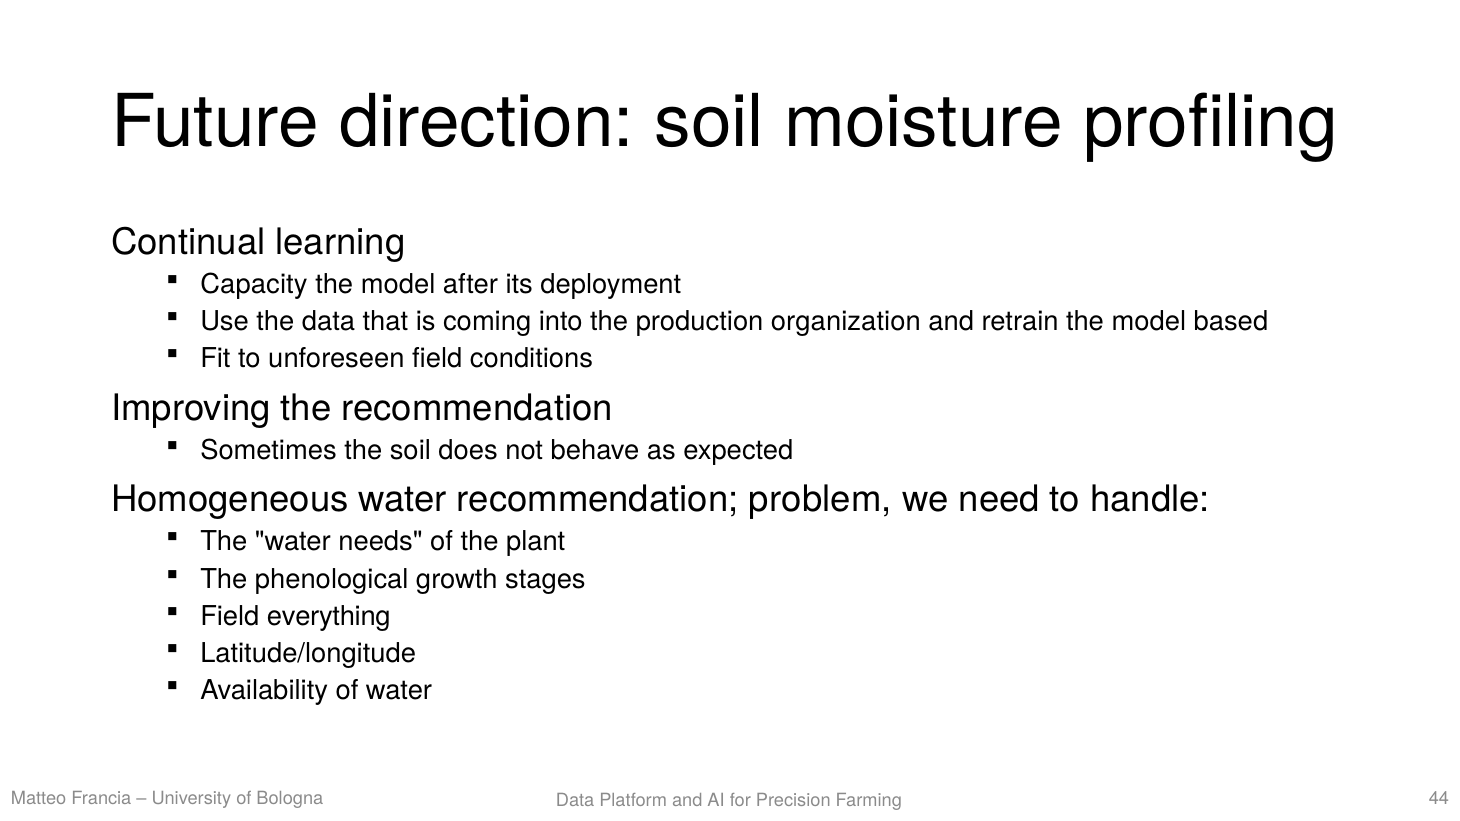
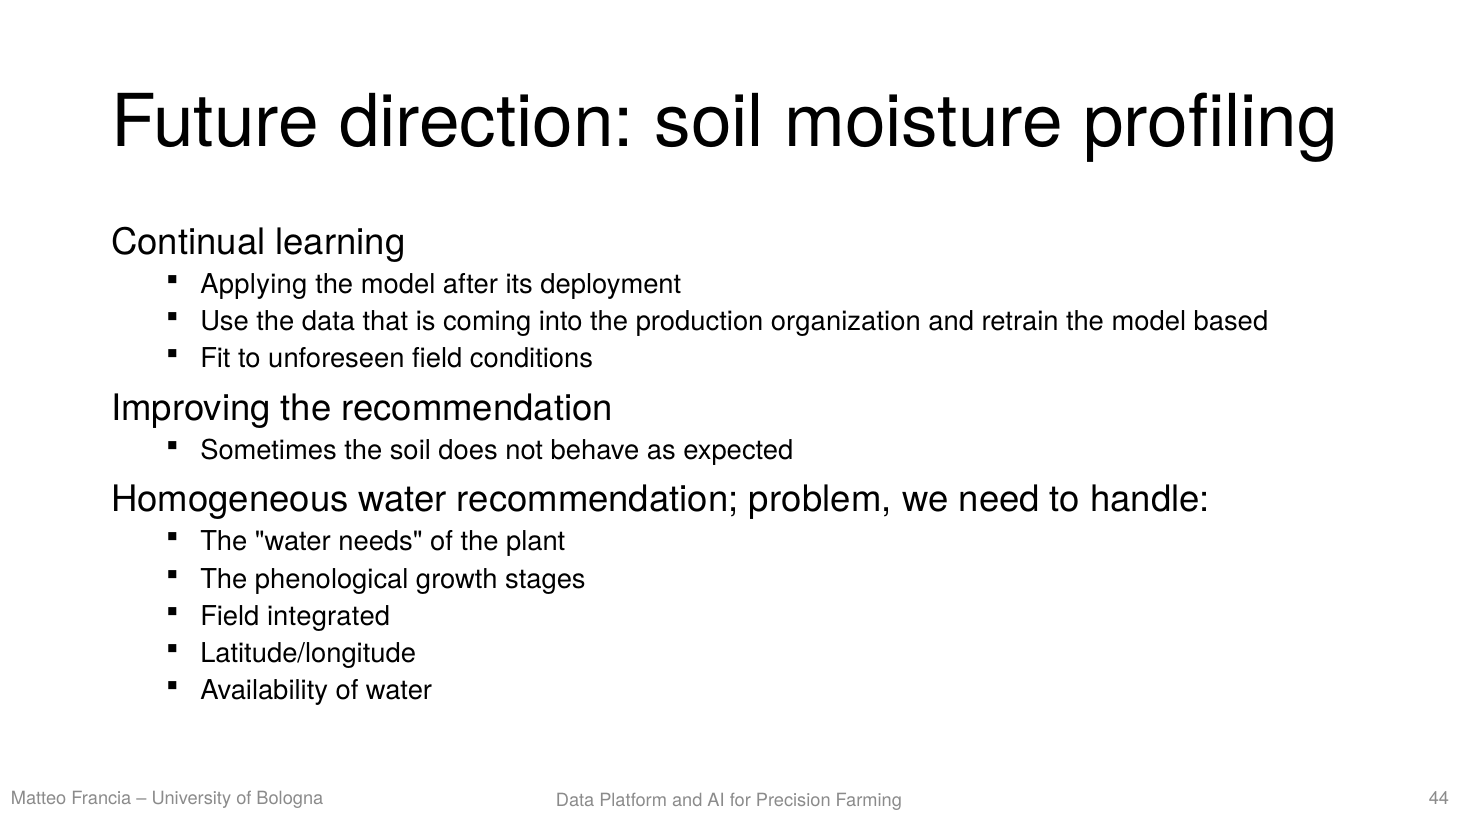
Capacity: Capacity -> Applying (254, 284)
everything: everything -> integrated (329, 616)
